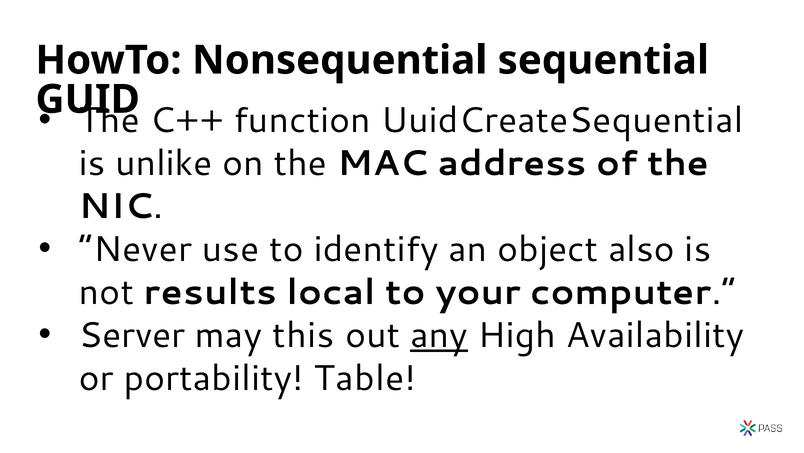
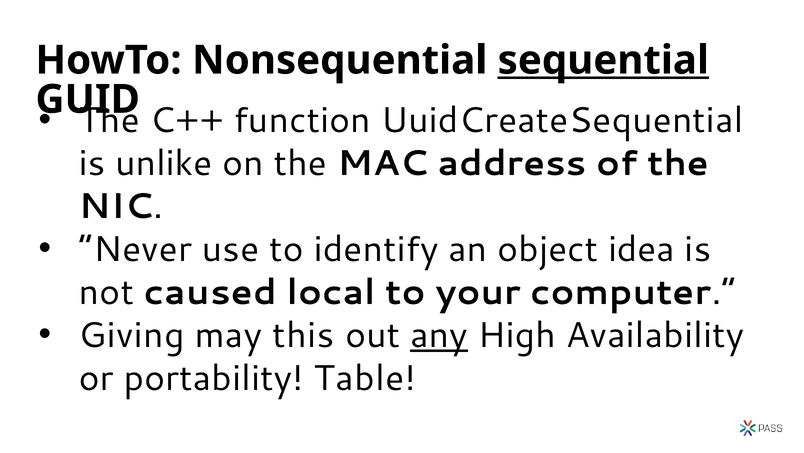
sequential underline: none -> present (603, 60)
also: also -> idea (641, 249)
results: results -> caused (210, 292)
Server: Server -> Giving (132, 335)
